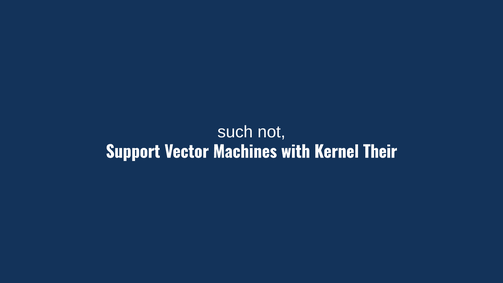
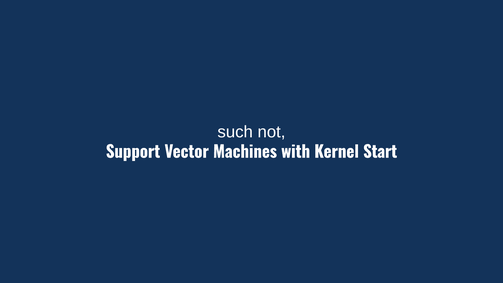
Their: Their -> Start (380, 152)
